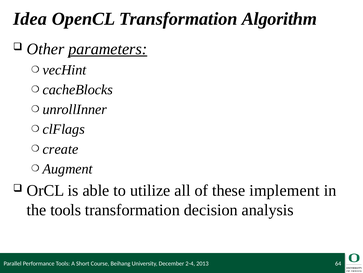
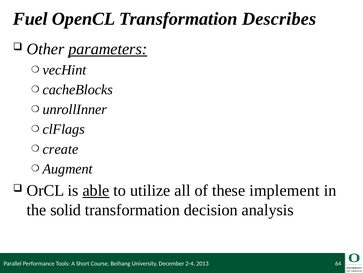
Idea: Idea -> Fuel (30, 19)
Algorithm: Algorithm -> Describes (279, 19)
able underline: none -> present (96, 190)
the tools: tools -> solid (66, 209)
